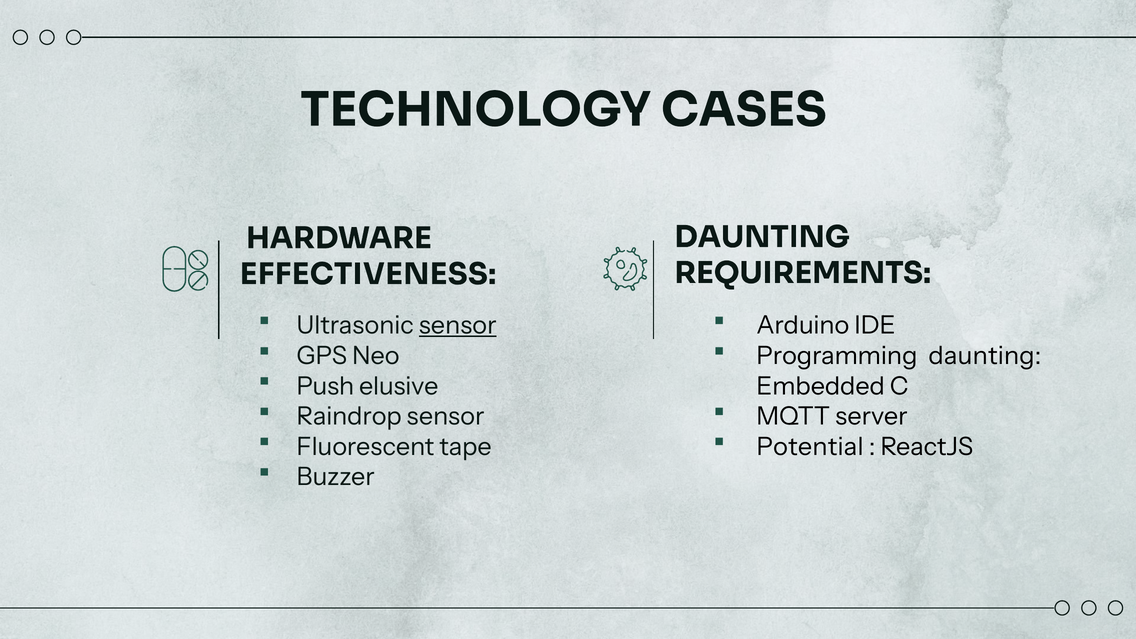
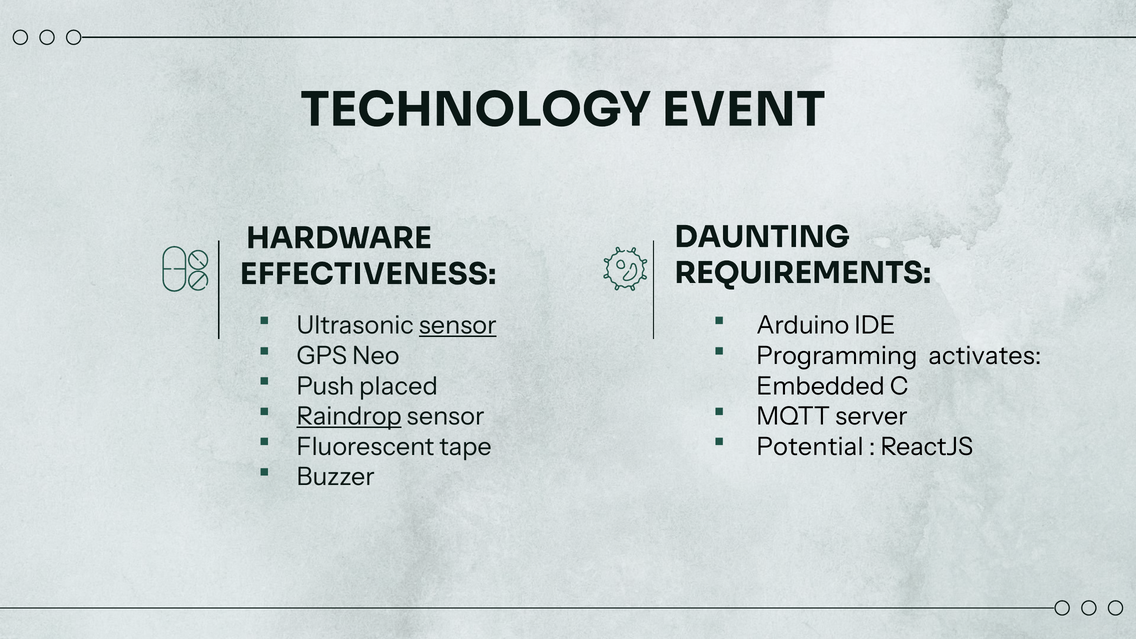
CASES: CASES -> EVENT (744, 110)
Programming daunting: daunting -> activates (985, 356)
elusive: elusive -> placed (399, 386)
Raindrop underline: none -> present (349, 416)
